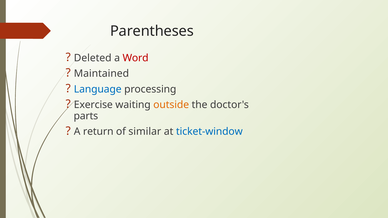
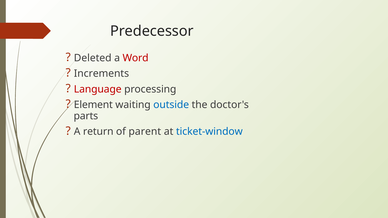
Parentheses: Parentheses -> Predecessor (152, 31)
Maintained: Maintained -> Increments (101, 74)
Language colour: blue -> red (98, 89)
Exercise: Exercise -> Element (93, 105)
outside colour: orange -> blue (171, 105)
similar: similar -> parent (145, 132)
